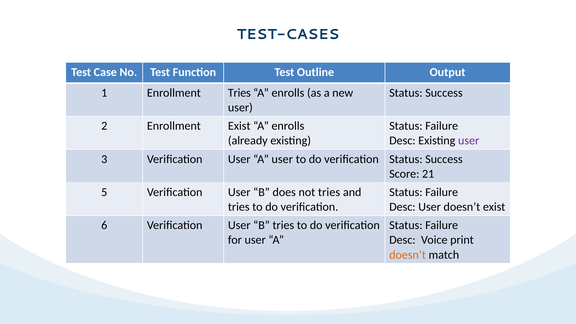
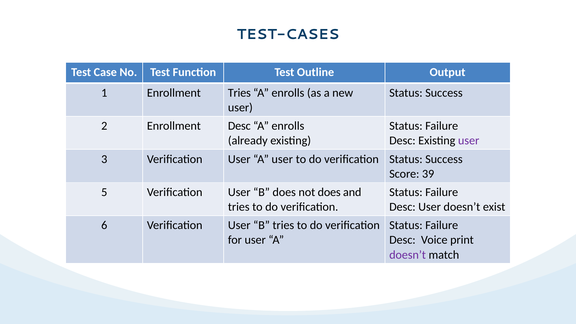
Enrollment Exist: Exist -> Desc (239, 126)
21: 21 -> 39 (428, 174)
not tries: tries -> does (329, 192)
doesn’t colour: orange -> purple (408, 255)
